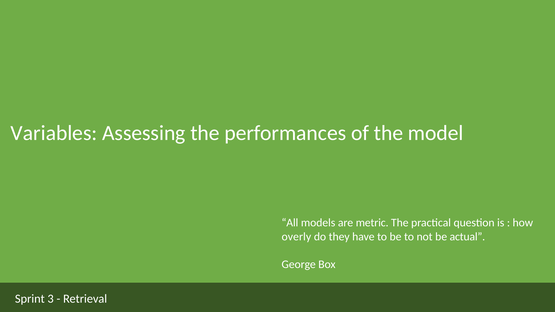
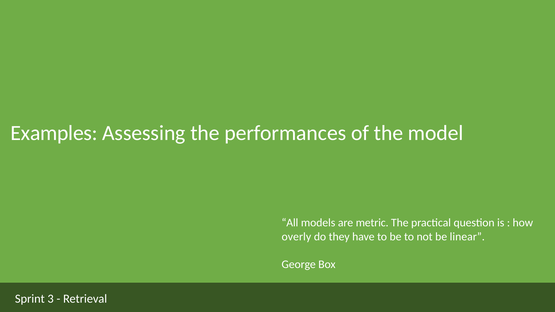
Variables: Variables -> Examples (54, 133)
actual: actual -> linear (467, 237)
